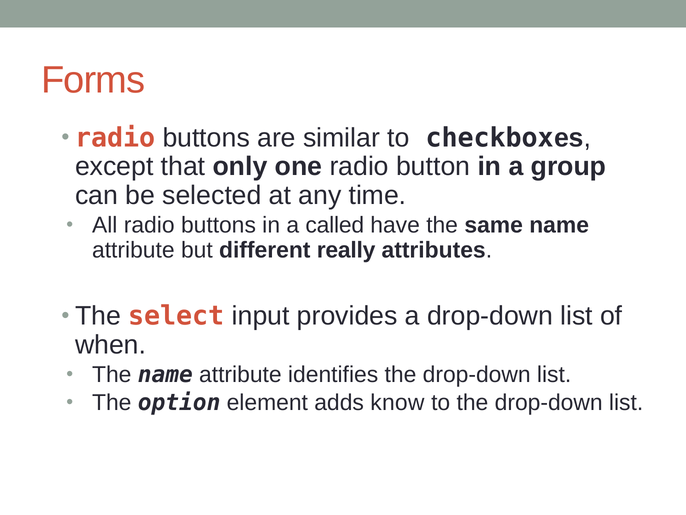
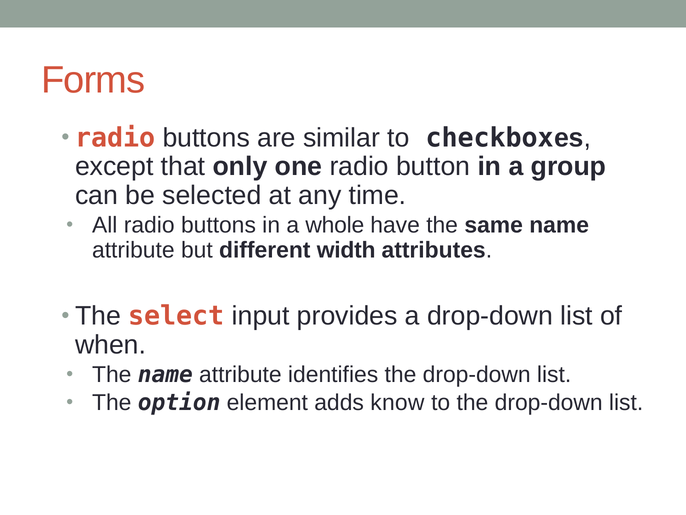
called: called -> whole (335, 225)
really: really -> width (346, 250)
